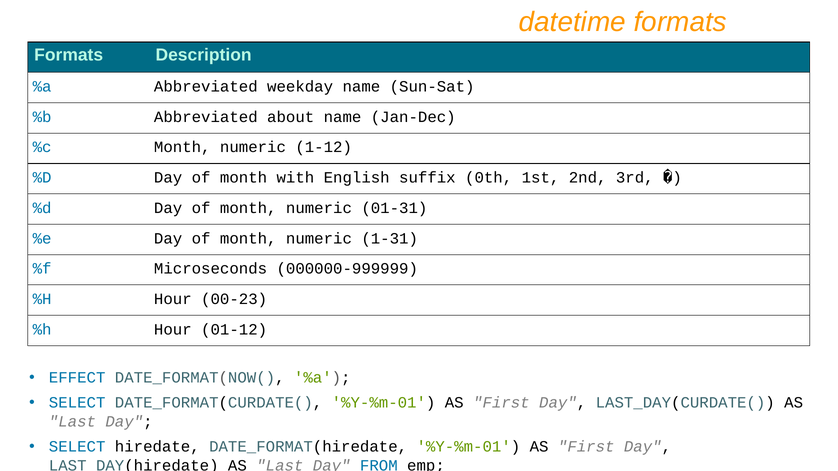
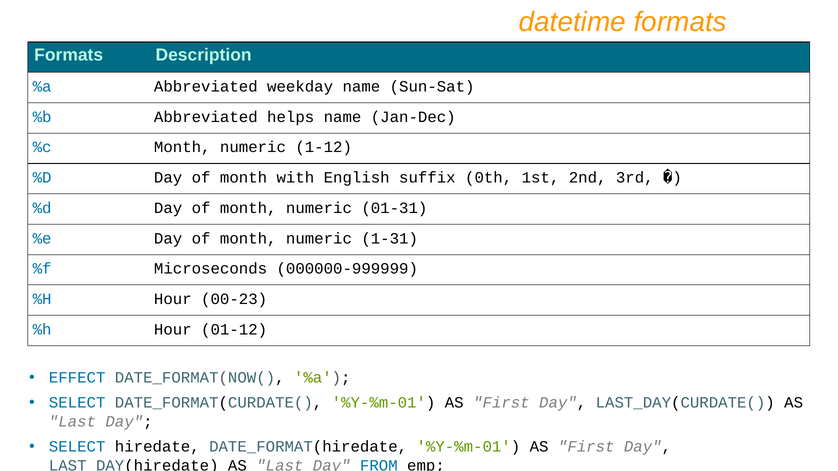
about: about -> helps (291, 117)
